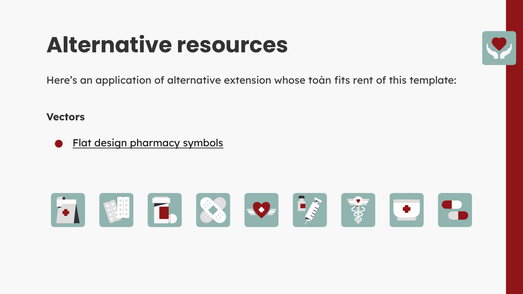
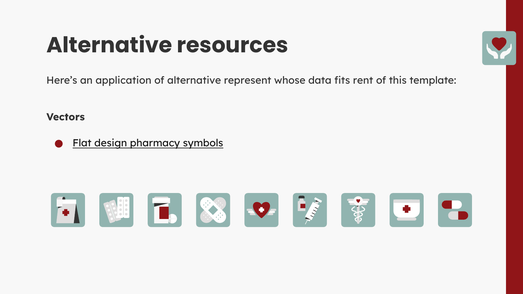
extension: extension -> represent (248, 80)
toàn: toàn -> data (320, 80)
